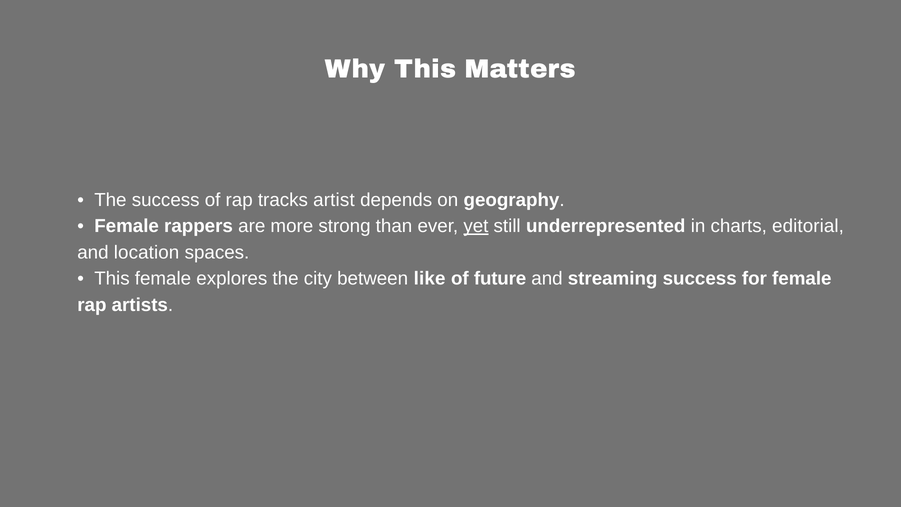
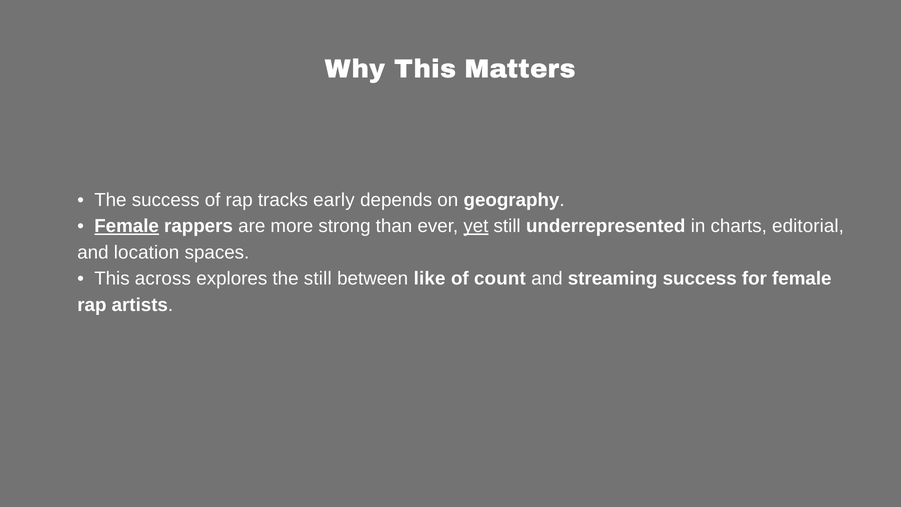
artist: artist -> early (334, 200)
Female underline: none -> present (127, 226)
This female: female -> across (163, 279)
the city: city -> still (318, 279)
future: future -> count (500, 279)
